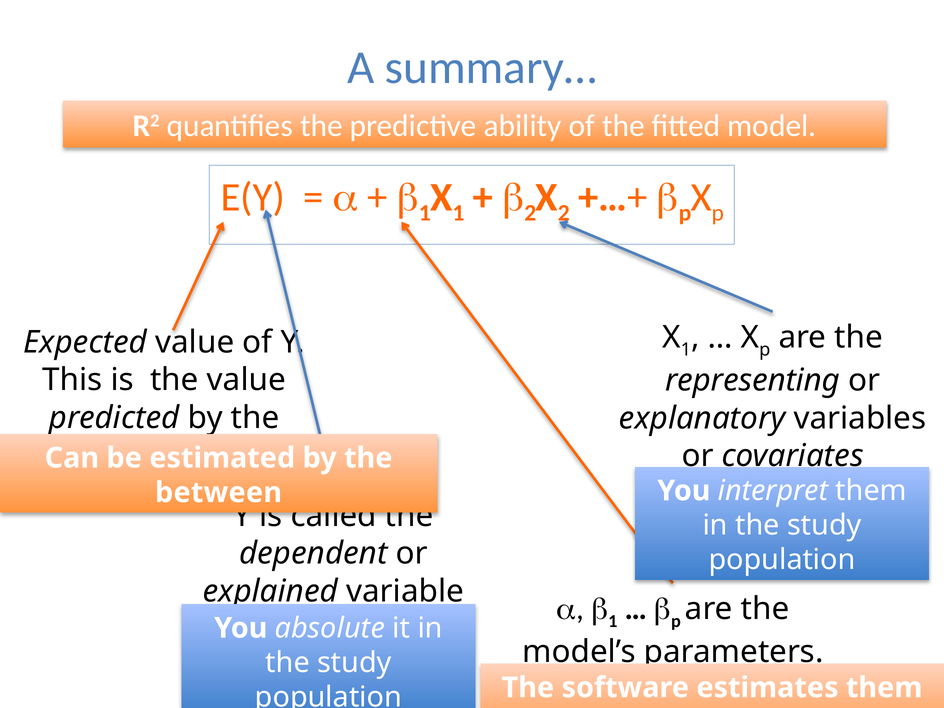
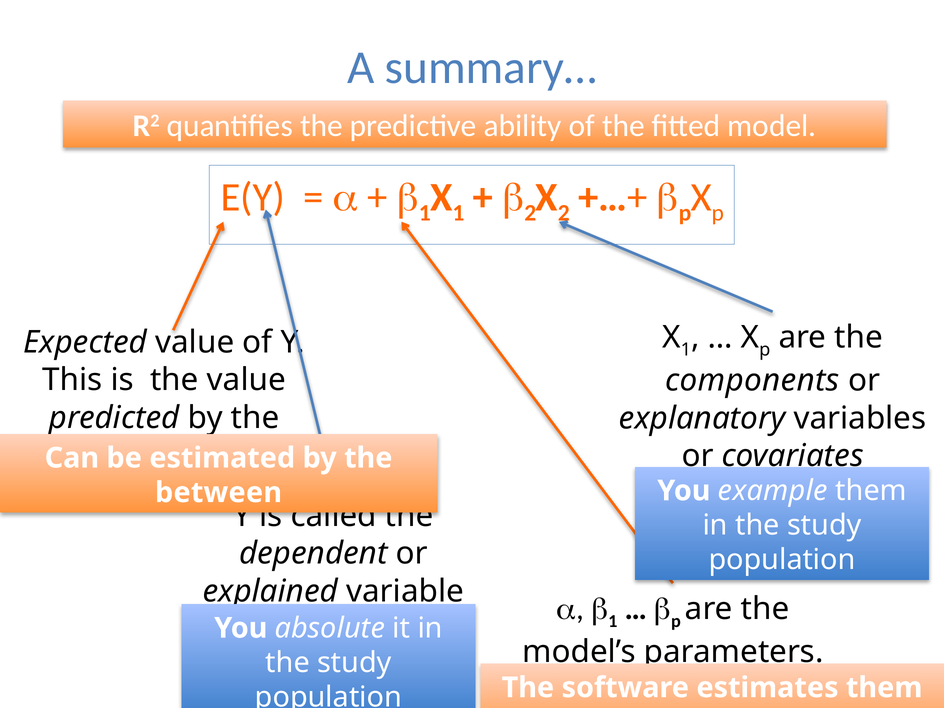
representing: representing -> components (752, 380)
interpret: interpret -> example (773, 491)
